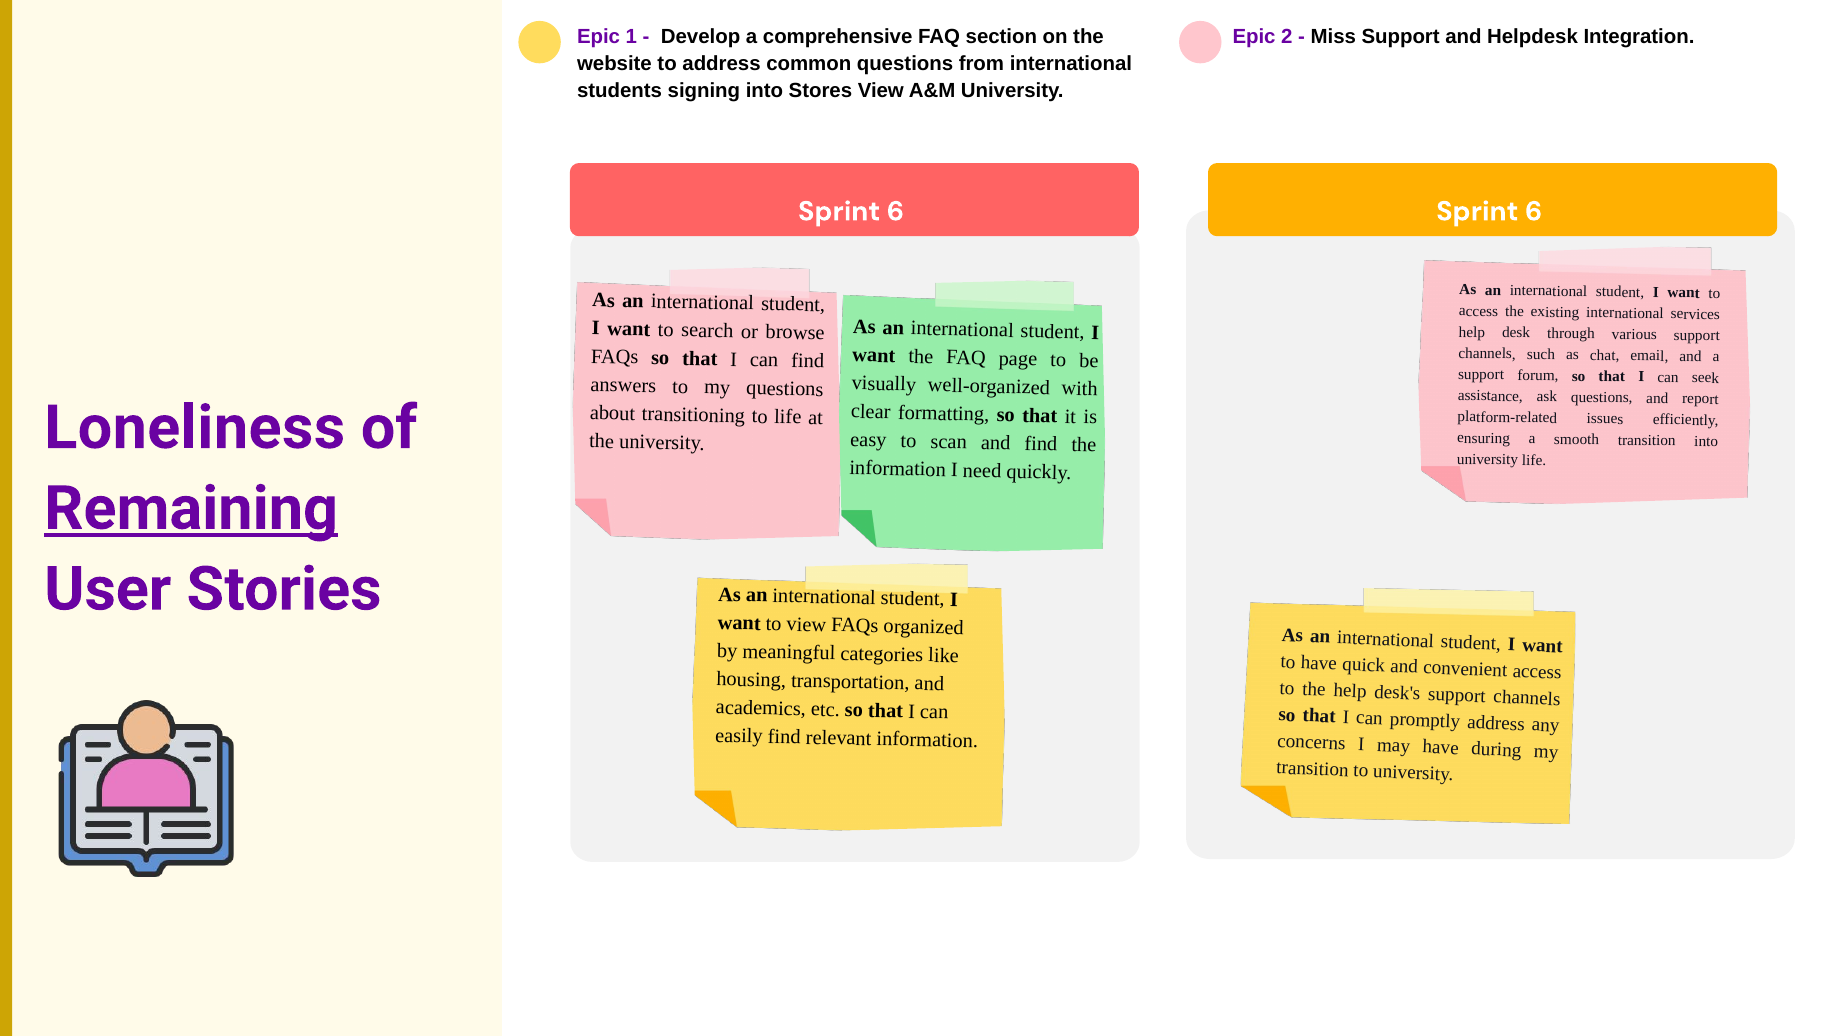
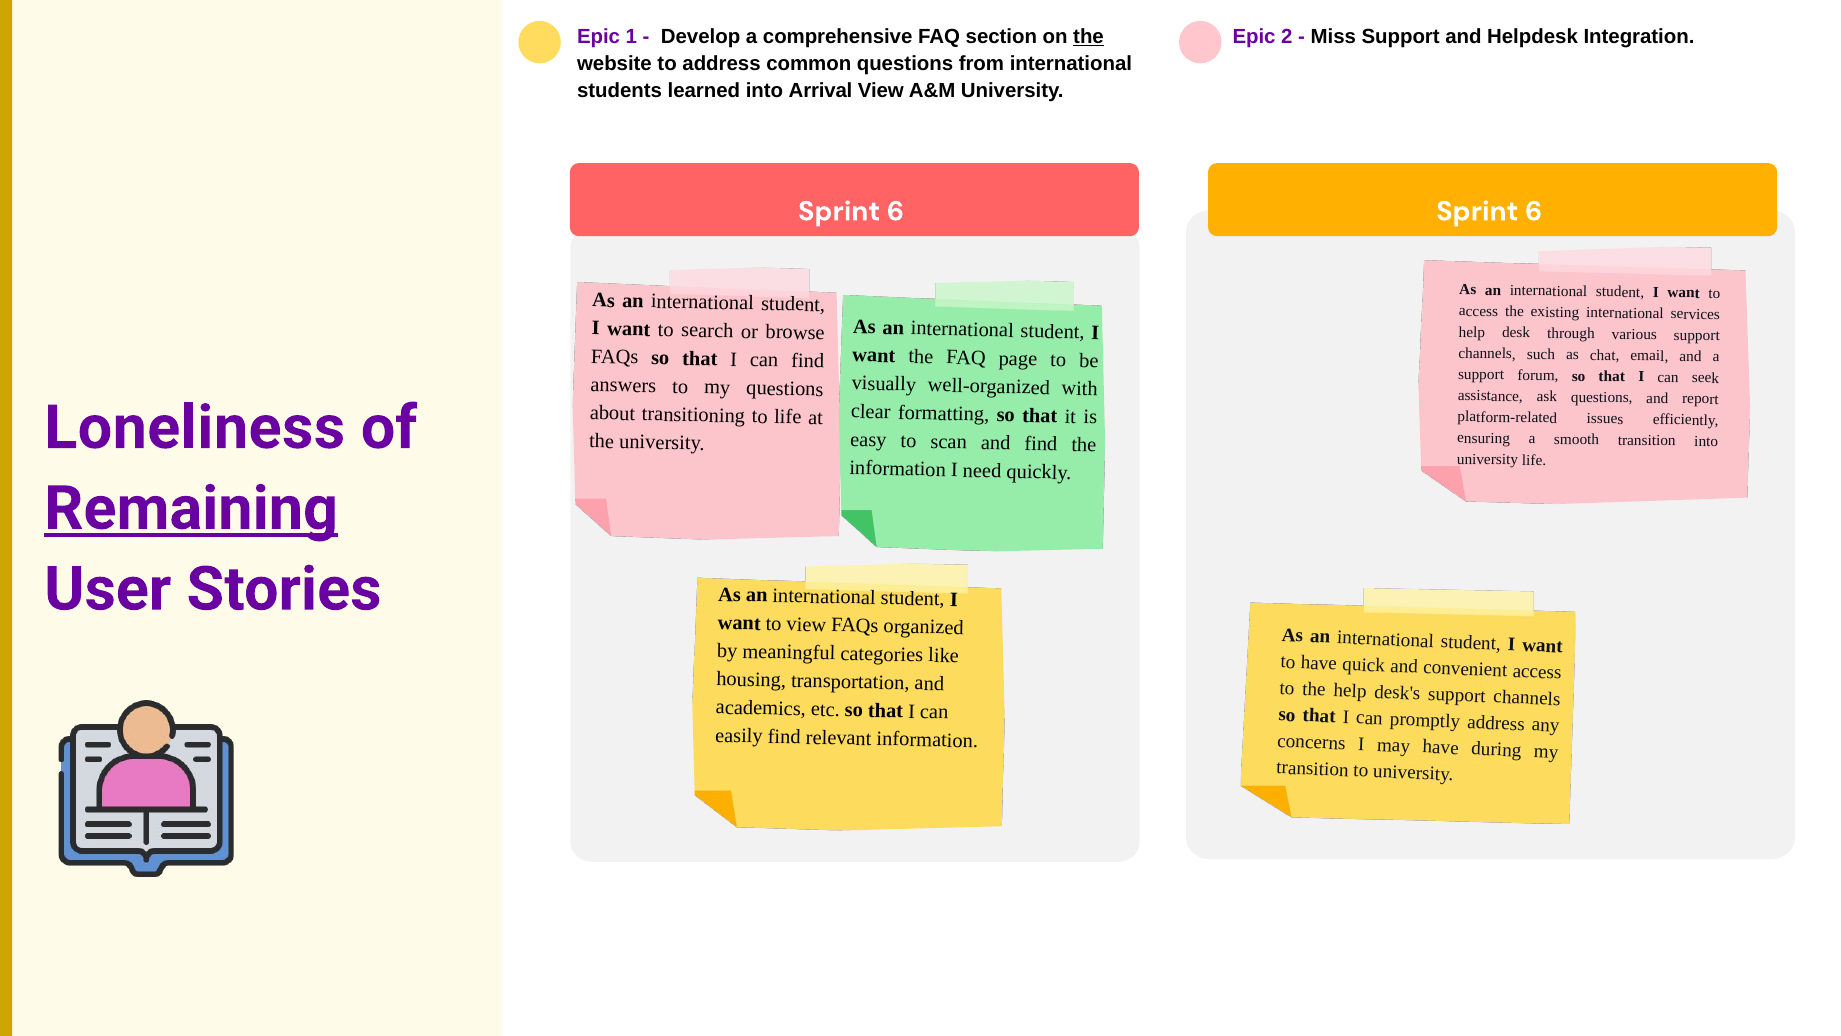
the underline: none -> present (1089, 37)
signing: signing -> learned (704, 91)
Stores: Stores -> Arrival (821, 91)
